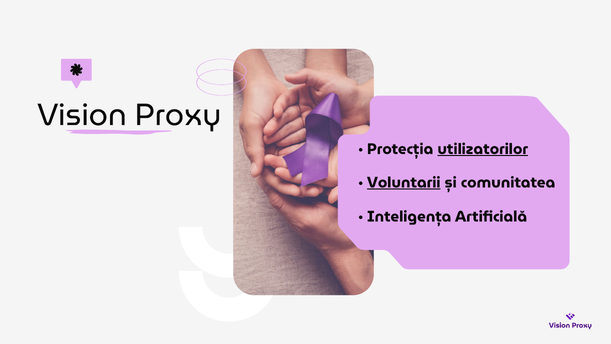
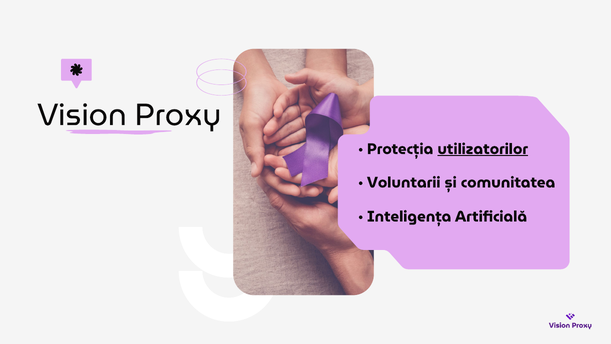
Voluntarii underline: present -> none (404, 182)
